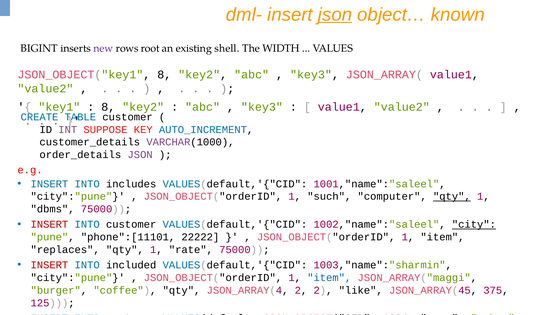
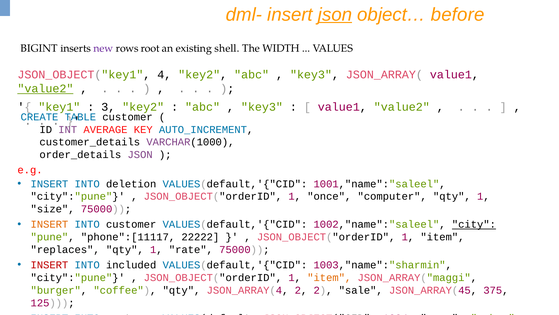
known: known -> before (458, 15)
JSON_OBJECT("key1 8: 8 -> 4 (164, 75)
value2 underline: none -> present (45, 89)
8: 8 -> 3 (108, 107)
SUPPOSE: SUPPOSE -> AVERAGE (105, 129)
includes: includes -> deletion (131, 184)
such: such -> once (329, 196)
qty underline: present -> none (452, 196)
dbms: dbms -> size (53, 209)
INSERT colour: red -> orange (49, 224)
phone":[11101: phone":[11101 -> phone":[11117 (128, 237)
item colour: blue -> orange (329, 277)
like: like -> sale (361, 290)
